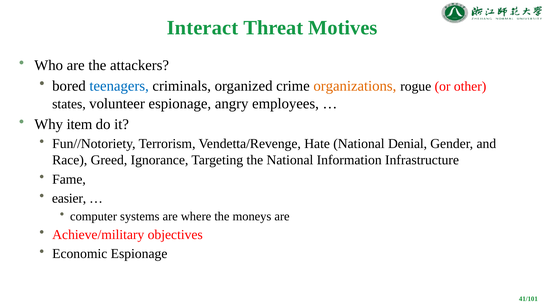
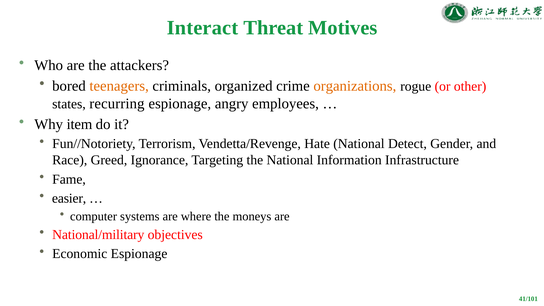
teenagers colour: blue -> orange (119, 86)
volunteer: volunteer -> recurring (117, 104)
Denial: Denial -> Detect (407, 144)
Achieve/military: Achieve/military -> National/military (98, 235)
